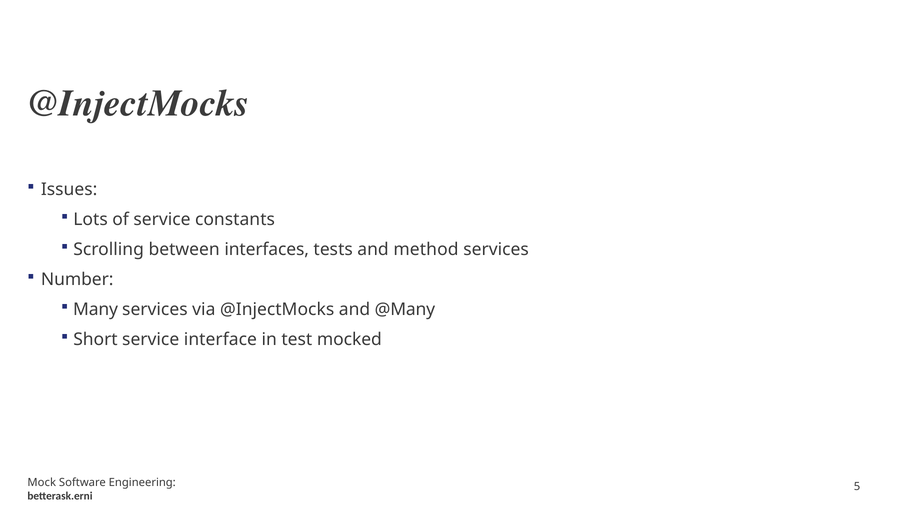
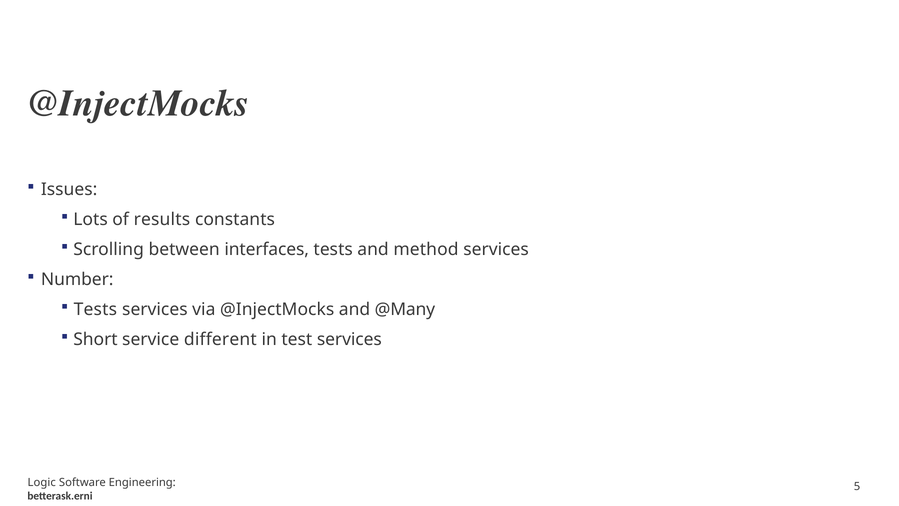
of service: service -> results (162, 219)
Many: Many -> Tests (95, 309)
interface: interface -> different (220, 339)
test mocked: mocked -> services (349, 339)
Mock: Mock -> Logic (42, 482)
